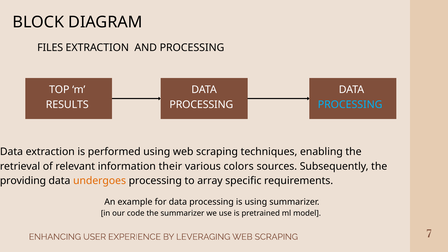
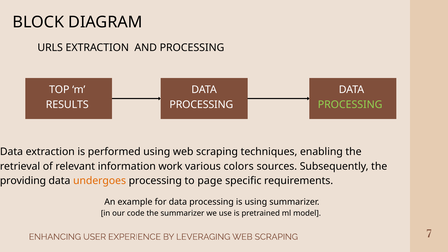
FILES: FILES -> URLS (50, 48)
PROCESSING colour: light blue -> light green (350, 105)
their: their -> work (170, 166)
array: array -> page (210, 181)
